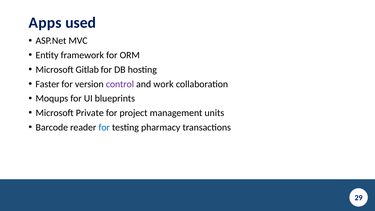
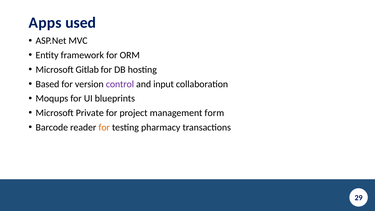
Faster: Faster -> Based (47, 84)
work: work -> input (164, 84)
units: units -> form (214, 113)
for colour: blue -> orange (104, 127)
